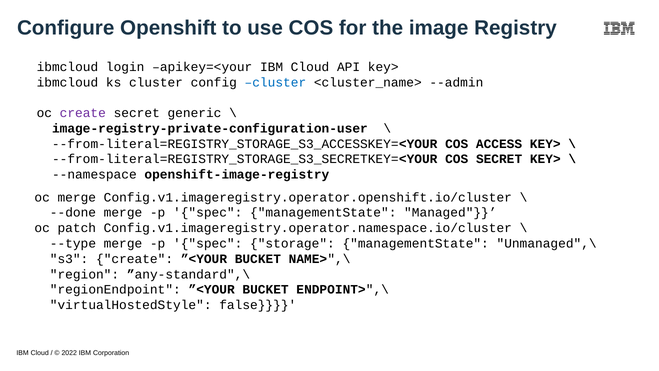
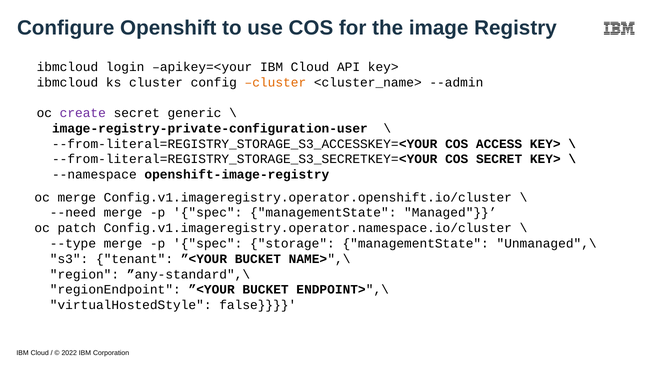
cluster colour: blue -> orange (275, 83)
--done: --done -> --need (73, 213)
s3 create: create -> tenant (135, 259)
